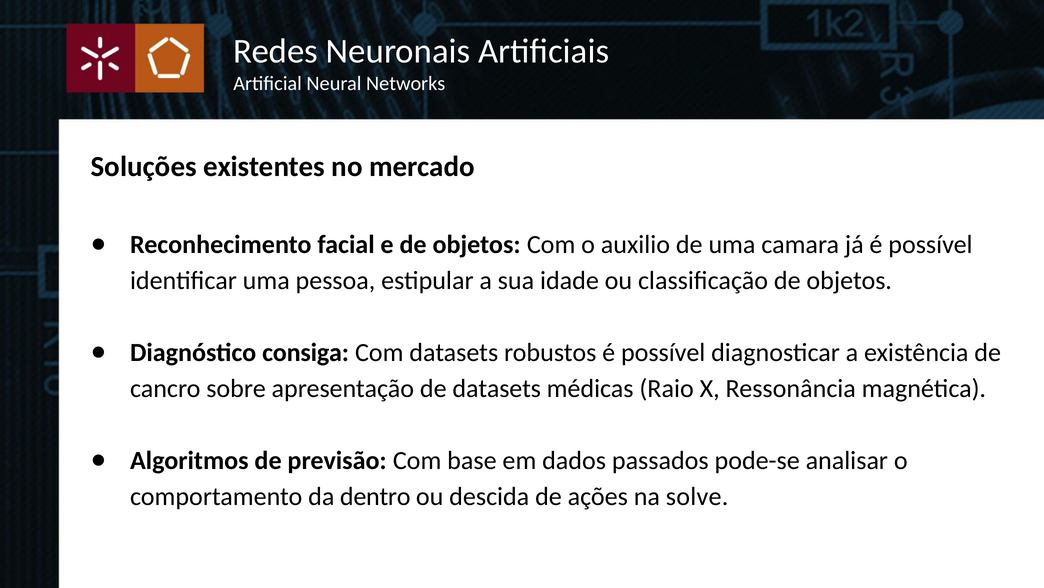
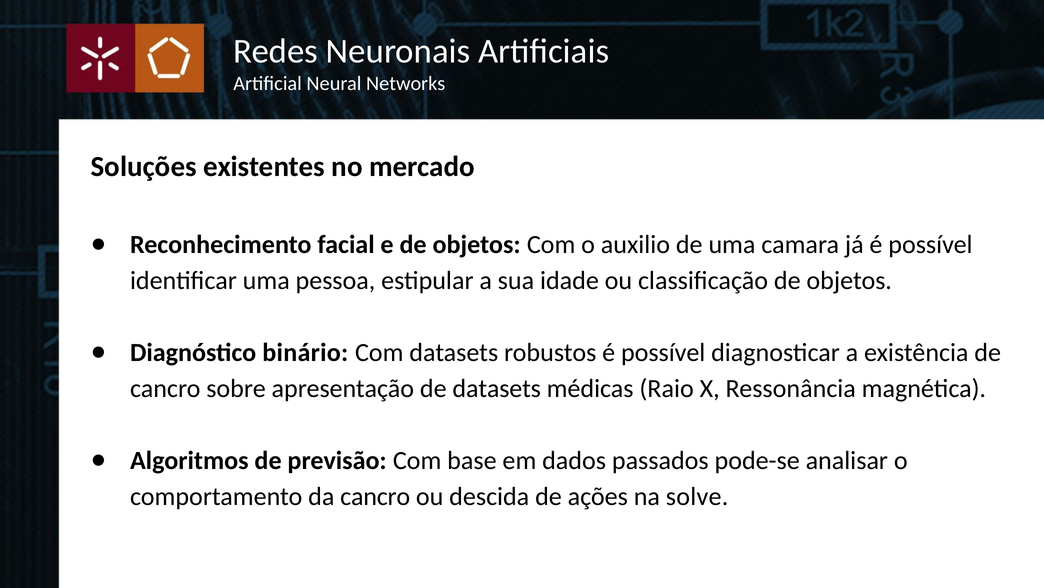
consiga: consiga -> binário (305, 352)
da dentro: dentro -> cancro (375, 496)
